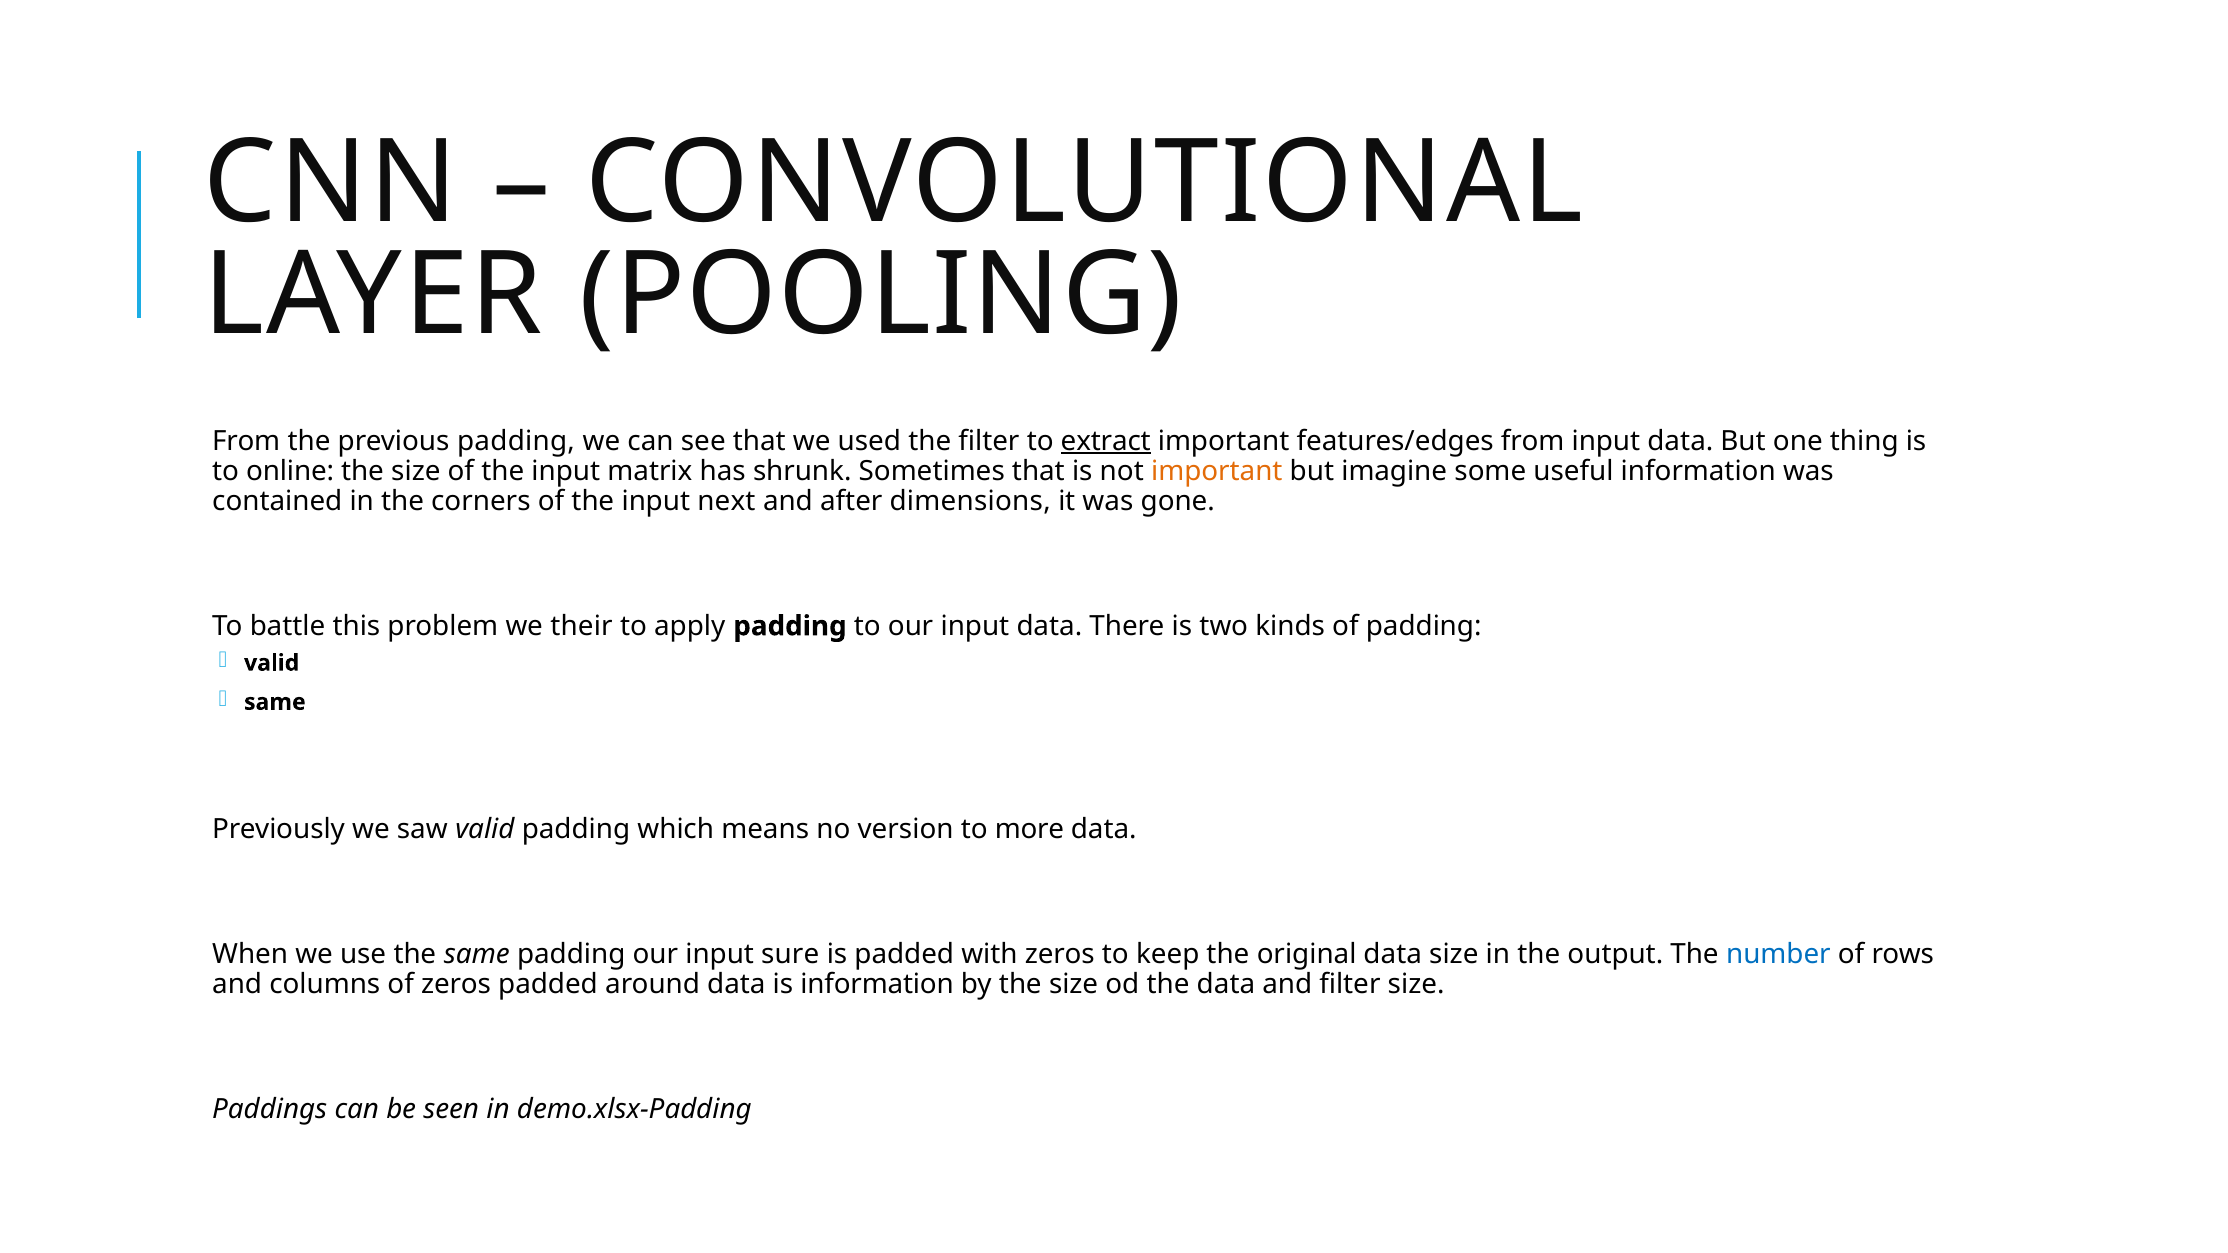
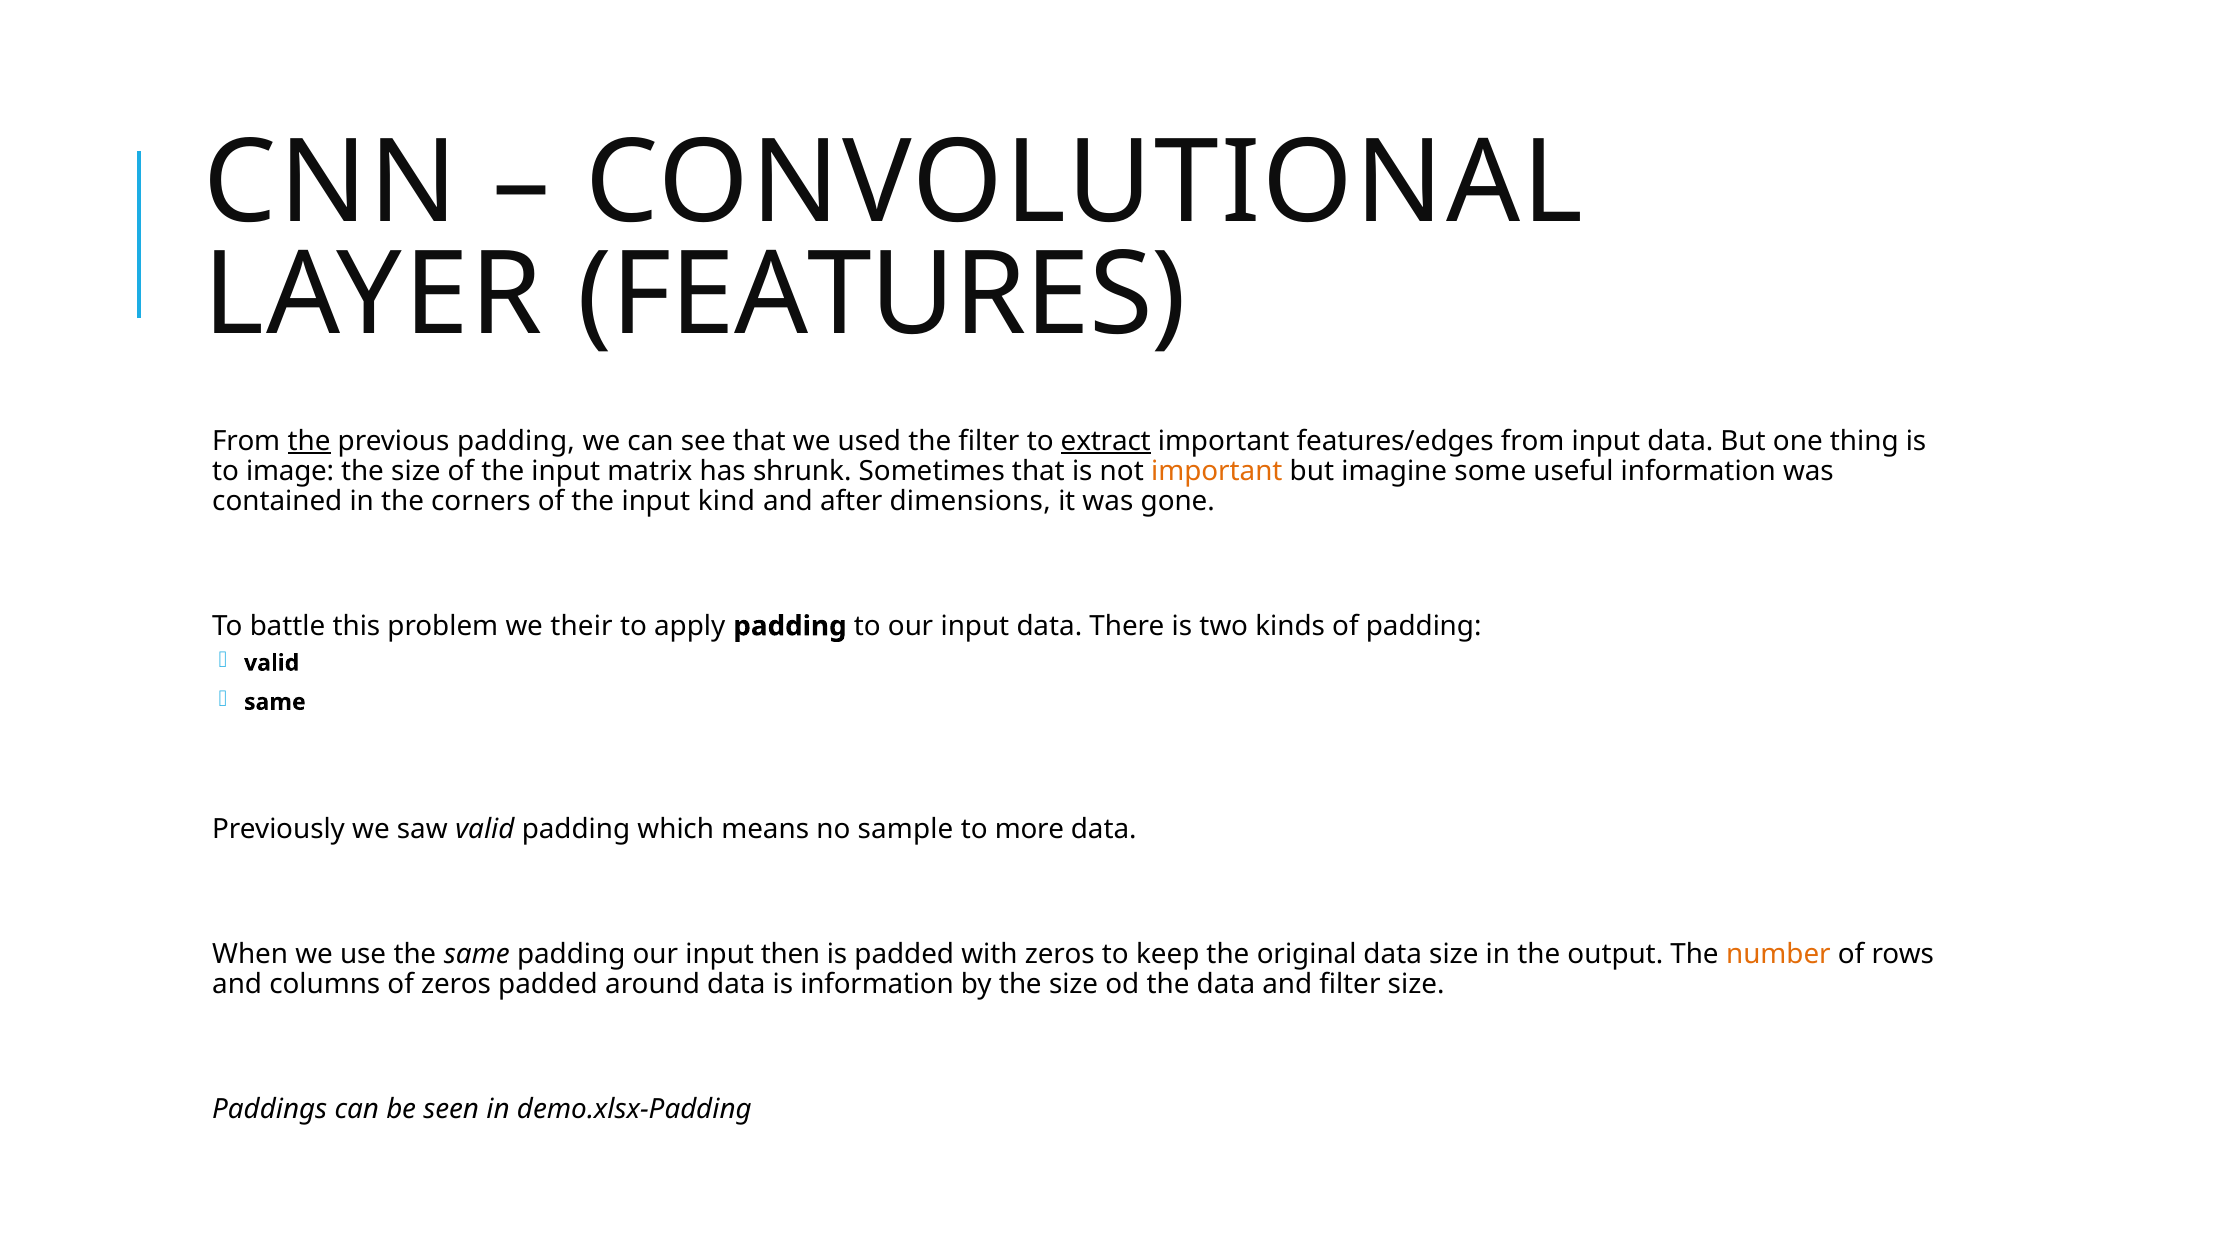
POOLING: POOLING -> FEATURES (882, 295)
the underline: none -> present (309, 441)
online: online -> image (290, 471)
next: next -> kind (726, 501)
version: version -> sample (905, 830)
sure: sure -> then (790, 955)
number colour: blue -> orange (1778, 955)
